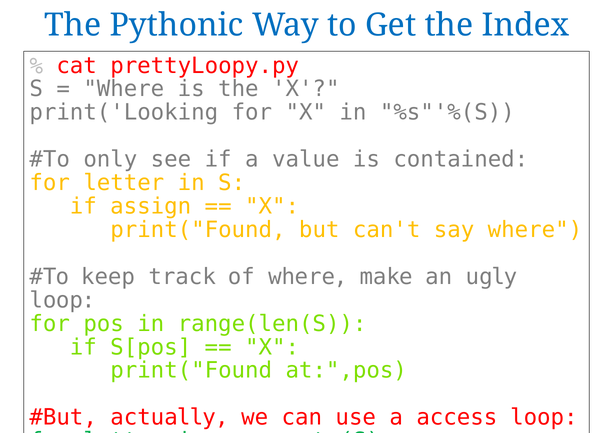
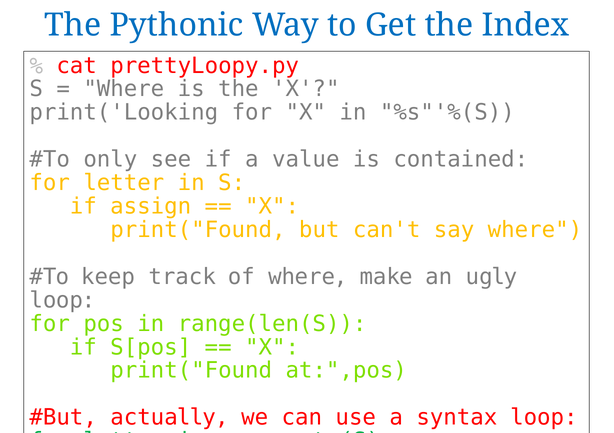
access: access -> syntax (457, 417)
